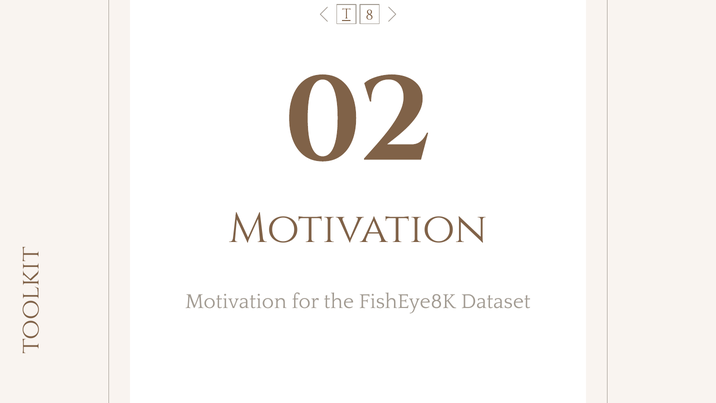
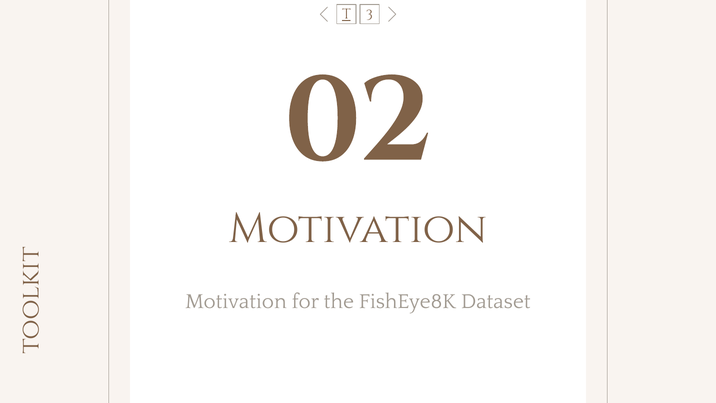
8: 8 -> 3 (369, 15)
